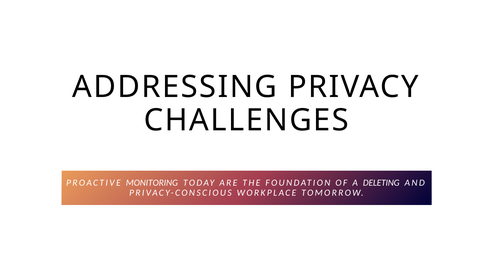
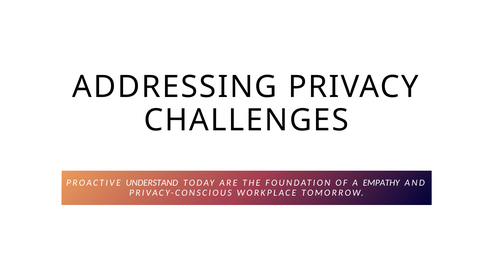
MONITORING: MONITORING -> UNDERSTAND (152, 182)
DELETING: DELETING -> EMPATHY (381, 182)
